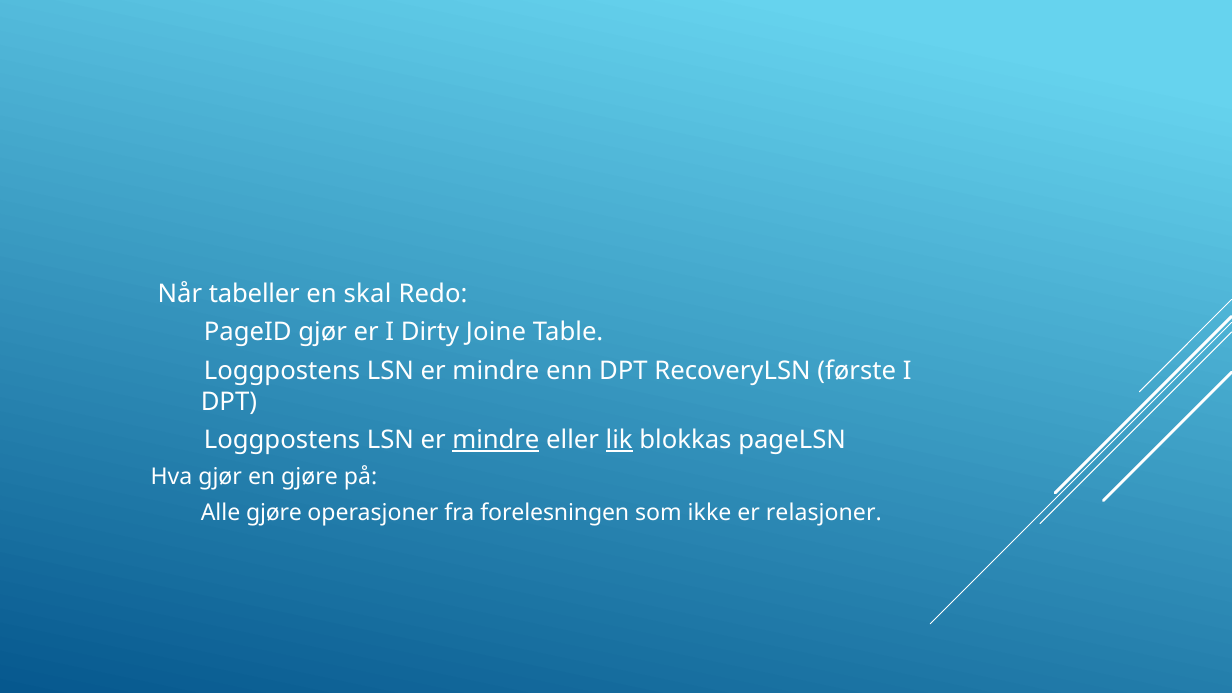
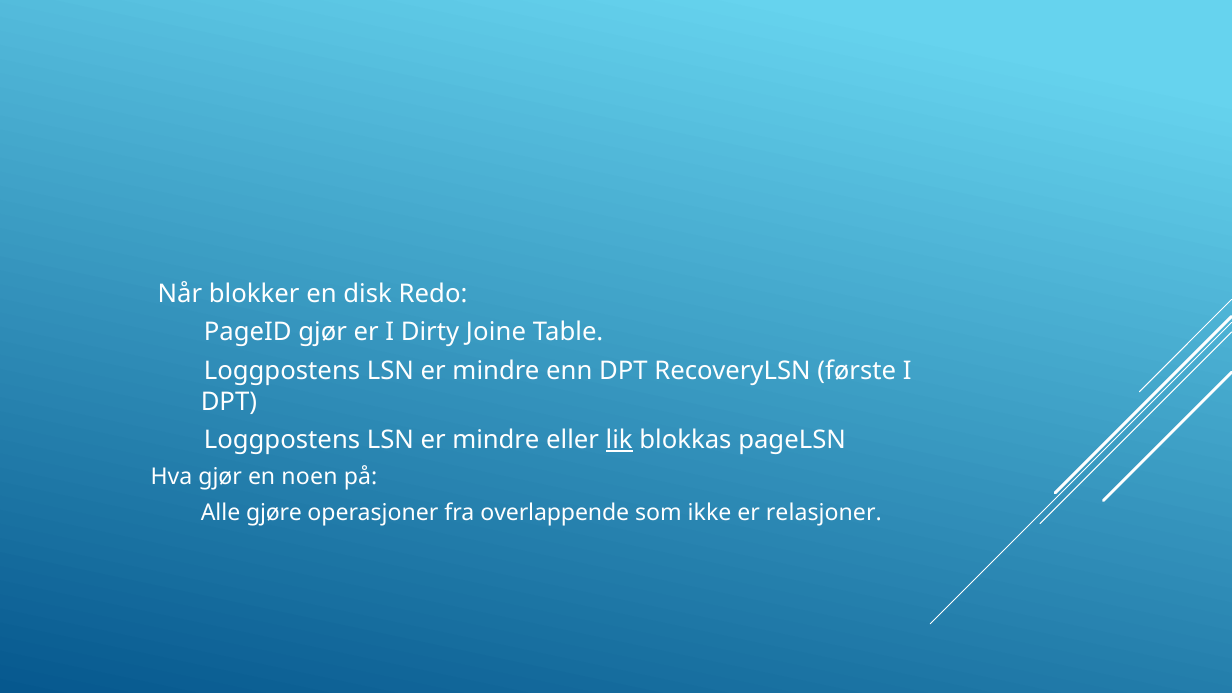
tabeller: tabeller -> blokker (254, 294)
skal: skal -> disk (368, 294)
mindre underline: present -> none (496, 440)
en gjøre: gjøre -> noen (309, 477)
forelesningen: forelesningen -> overlappende (555, 512)
